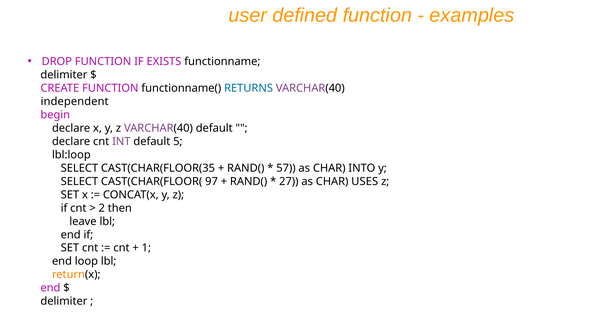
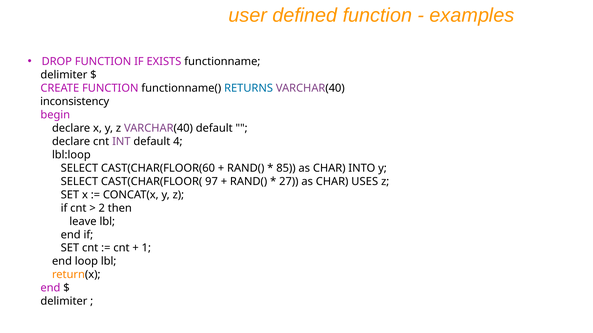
independent: independent -> inconsistency (75, 102)
5: 5 -> 4 (178, 142)
CAST(CHAR(FLOOR(35: CAST(CHAR(FLOOR(35 -> CAST(CHAR(FLOOR(60 (158, 168)
57: 57 -> 85 (286, 168)
